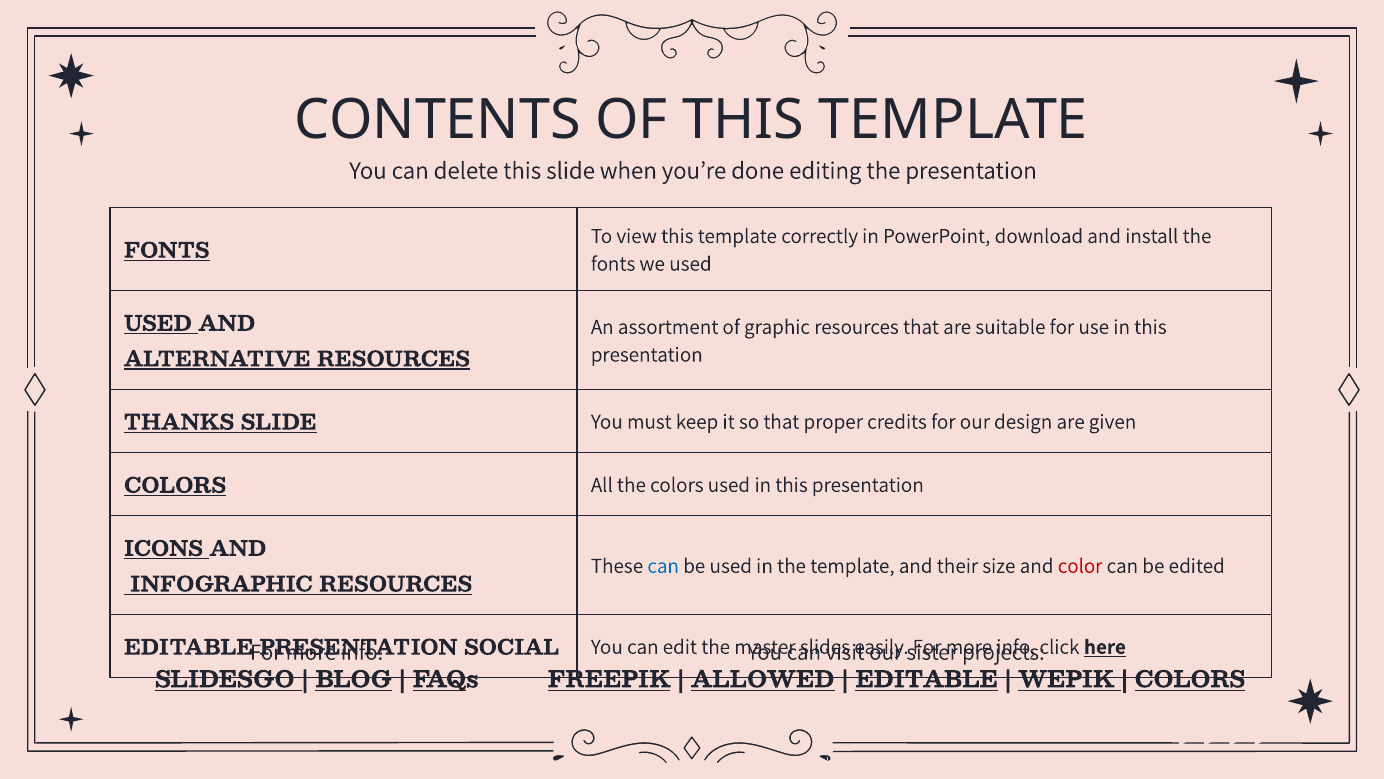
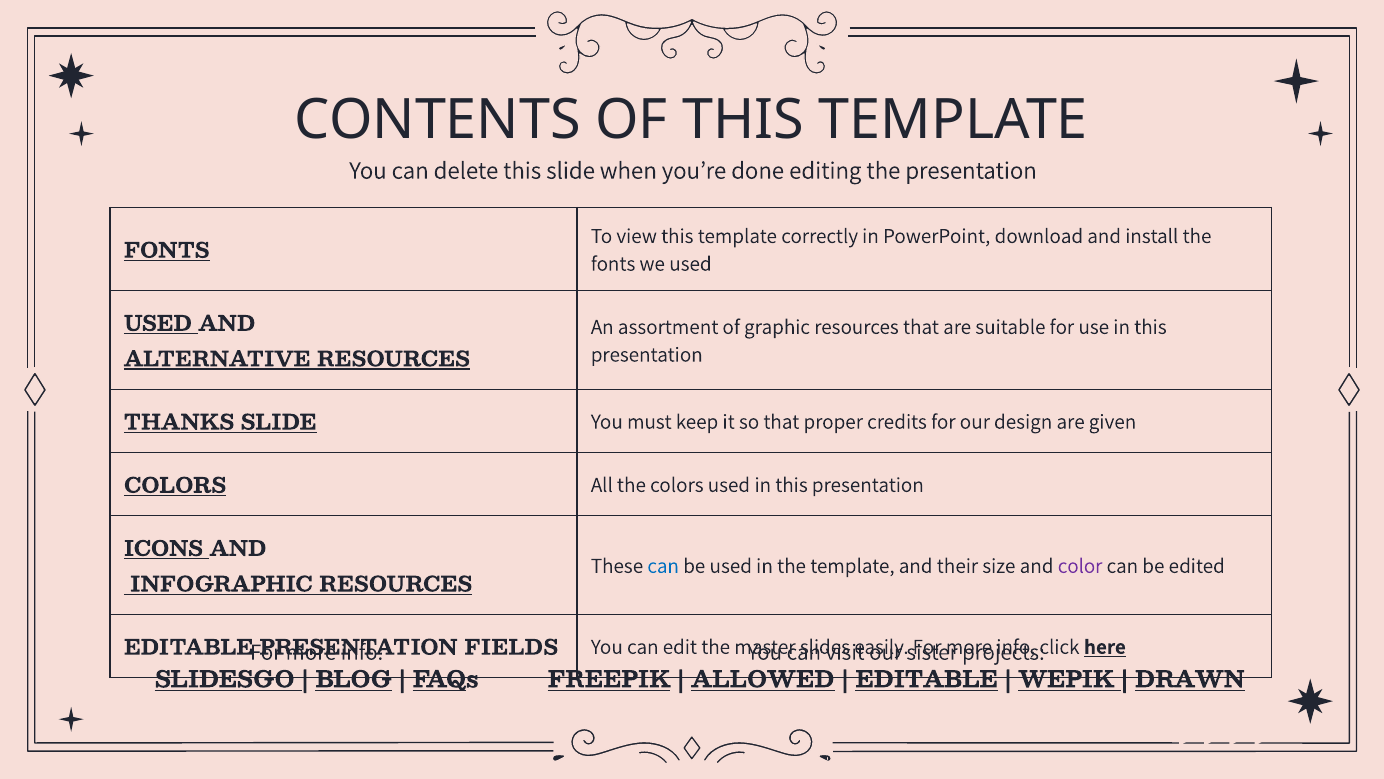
color colour: red -> purple (1080, 565)
SOCIAL: SOCIAL -> FIELDS (511, 647)
COLORS: COLORS -> DRAWN (1190, 679)
